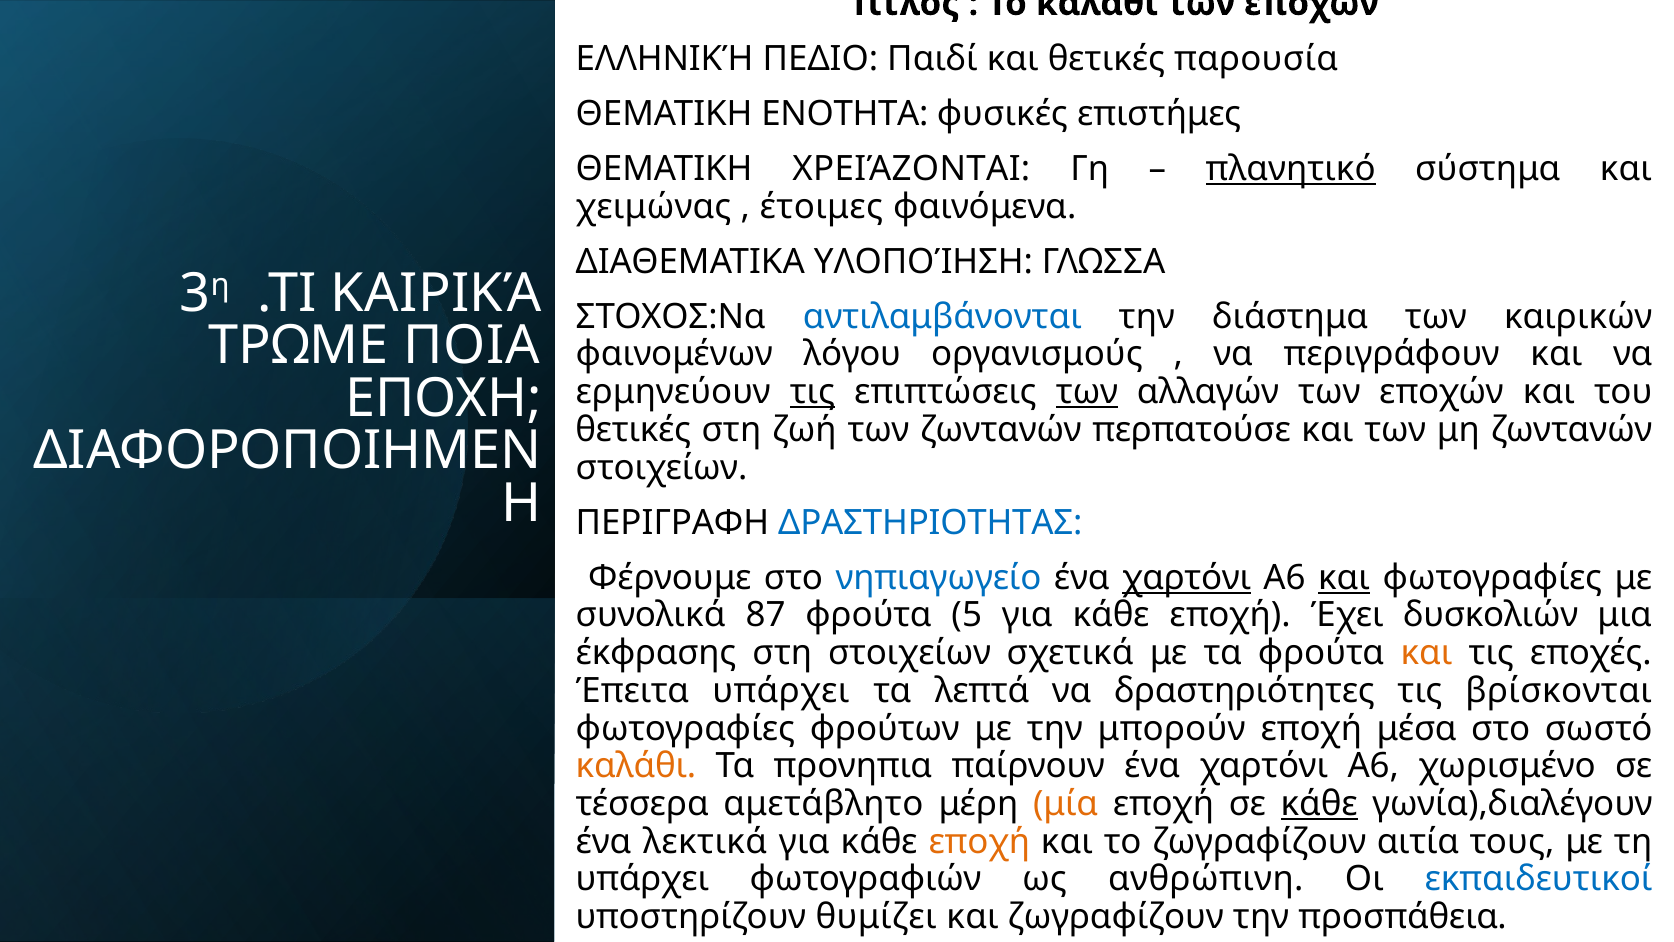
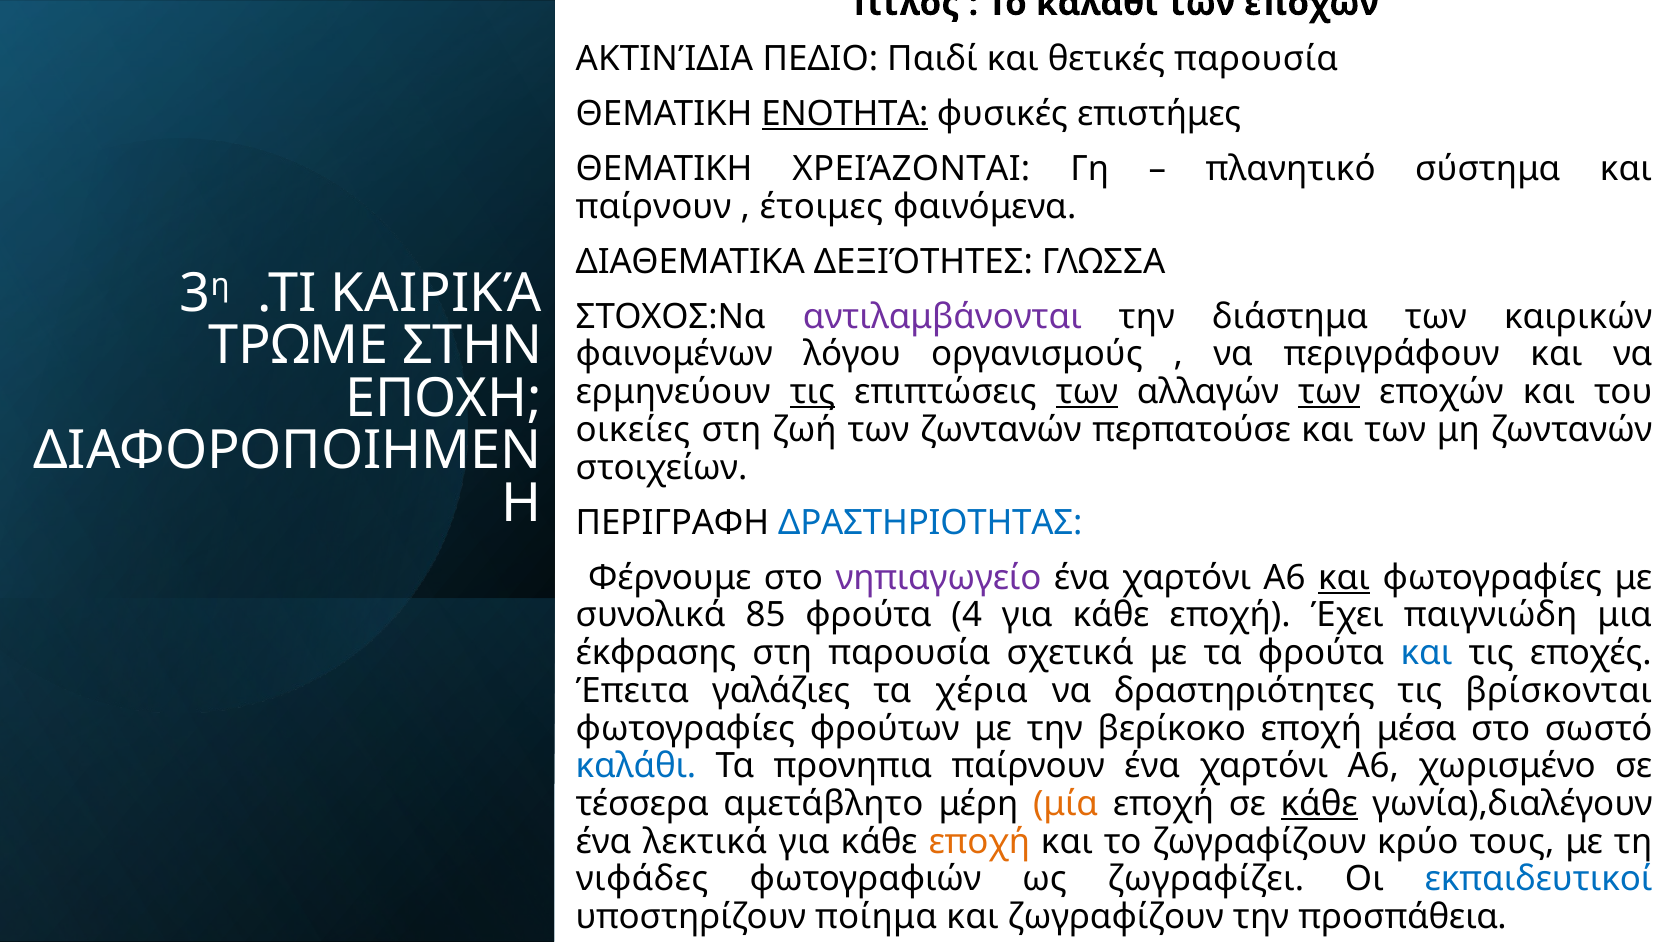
ΕΛΛΗΝΙΚΉ: ΕΛΛΗΝΙΚΉ -> ΑΚΤΙΝΊΔΙΑ (664, 59)
ΕΝΟΤΗΤΑ underline: none -> present (845, 114)
πλανητικό underline: present -> none (1291, 169)
χειμώνας: χειμώνας -> παίρνουν (654, 206)
ΥΛΟΠΟΊΗΣΗ: ΥΛΟΠΟΊΗΣΗ -> ΔΕΞΙΌΤΗΤΕΣ (923, 262)
αντιλαμβάνονται colour: blue -> purple (942, 317)
ΠΟΙΑ: ΠΟΙΑ -> ΣΤΗΝ (473, 346)
των underline: none -> present (1329, 392)
θετικές: θετικές -> οικείες (633, 430)
νηπιαγωγείο colour: blue -> purple (938, 578)
χαρτόνι underline: present -> none (1187, 578)
87: 87 -> 85 (766, 615)
5: 5 -> 4 (967, 615)
δυσκολιών: δυσκολιών -> παιγνιώδη (1491, 615)
στη στοιχείων: στοιχείων -> παρουσία (909, 653)
και colour: orange -> blue (1426, 653)
Έπειτα υπάρχει: υπάρχει -> γαλάζιες (781, 691)
λεπτά: λεπτά -> χέρια (982, 691)
μπορούν: μπορούν -> βερίκοκο (1172, 728)
καλάθι colour: orange -> blue (636, 766)
αιτία: αιτία -> κρύο (1418, 841)
υπάρχει: υπάρχει -> νιφάδες (642, 879)
ανθρώπινη: ανθρώπινη -> ζωγραφίζει (1206, 879)
θυμίζει: θυμίζει -> ποίημα (876, 917)
